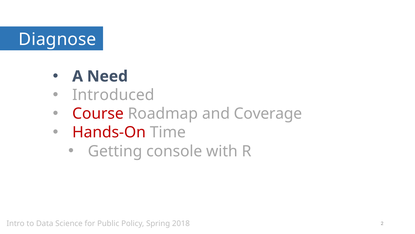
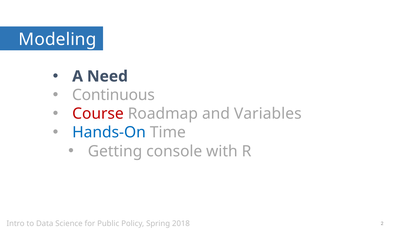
Diagnose: Diagnose -> Modeling (58, 39)
Introduced: Introduced -> Continuous (113, 95)
Coverage: Coverage -> Variables (268, 114)
Hands-On colour: red -> blue (109, 132)
